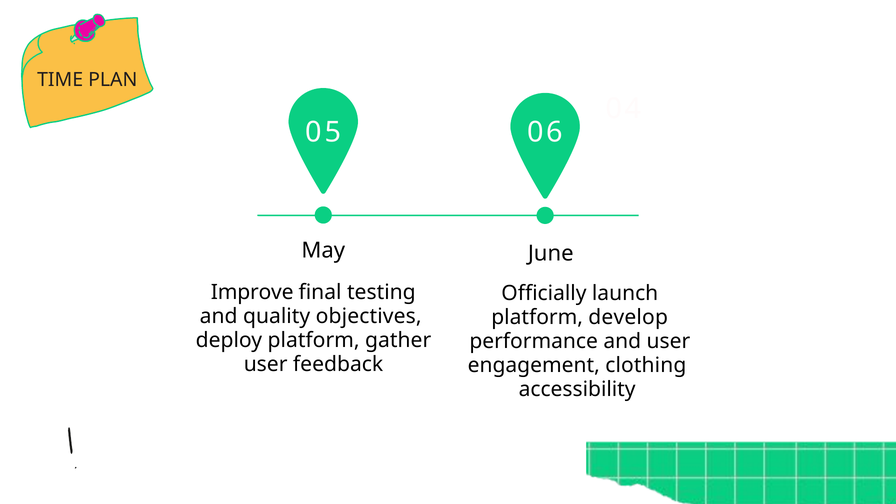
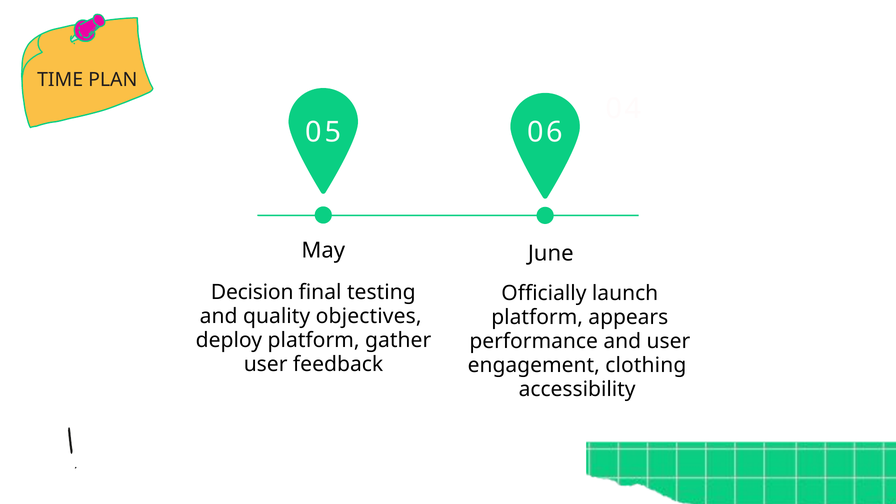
Improve: Improve -> Decision (252, 292)
develop: develop -> appears (628, 317)
